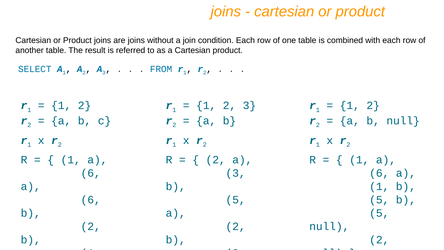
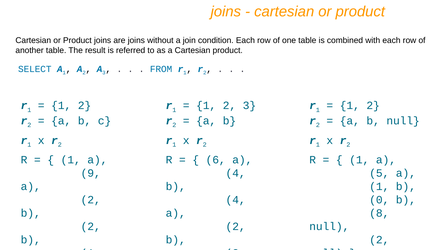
2: 2 -> 6 (216, 160)
6: 6 -> 9 (91, 173)
3: 3 -> 4 (236, 173)
6: 6 -> 5 (379, 173)
6: 6 -> 2 (91, 200)
5: 5 -> 4 (236, 200)
5: 5 -> 0 (379, 200)
5: 5 -> 8 (379, 213)
